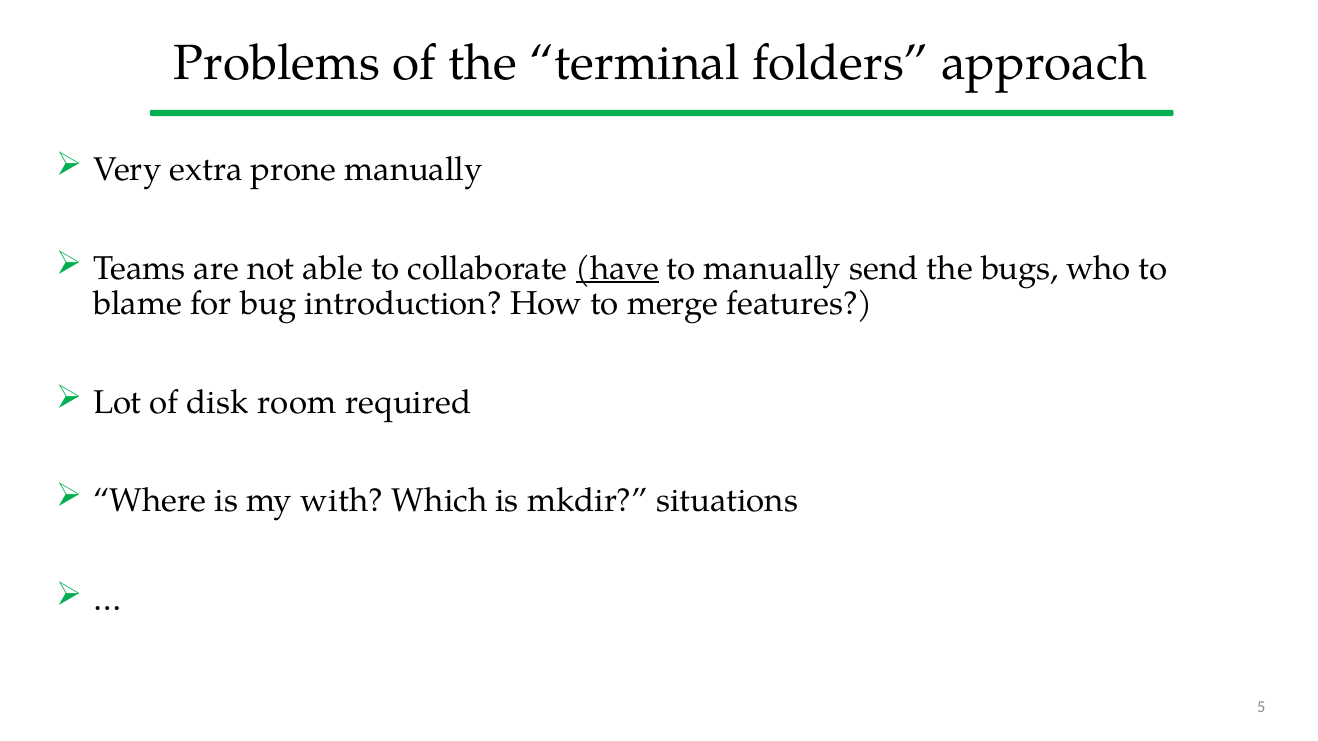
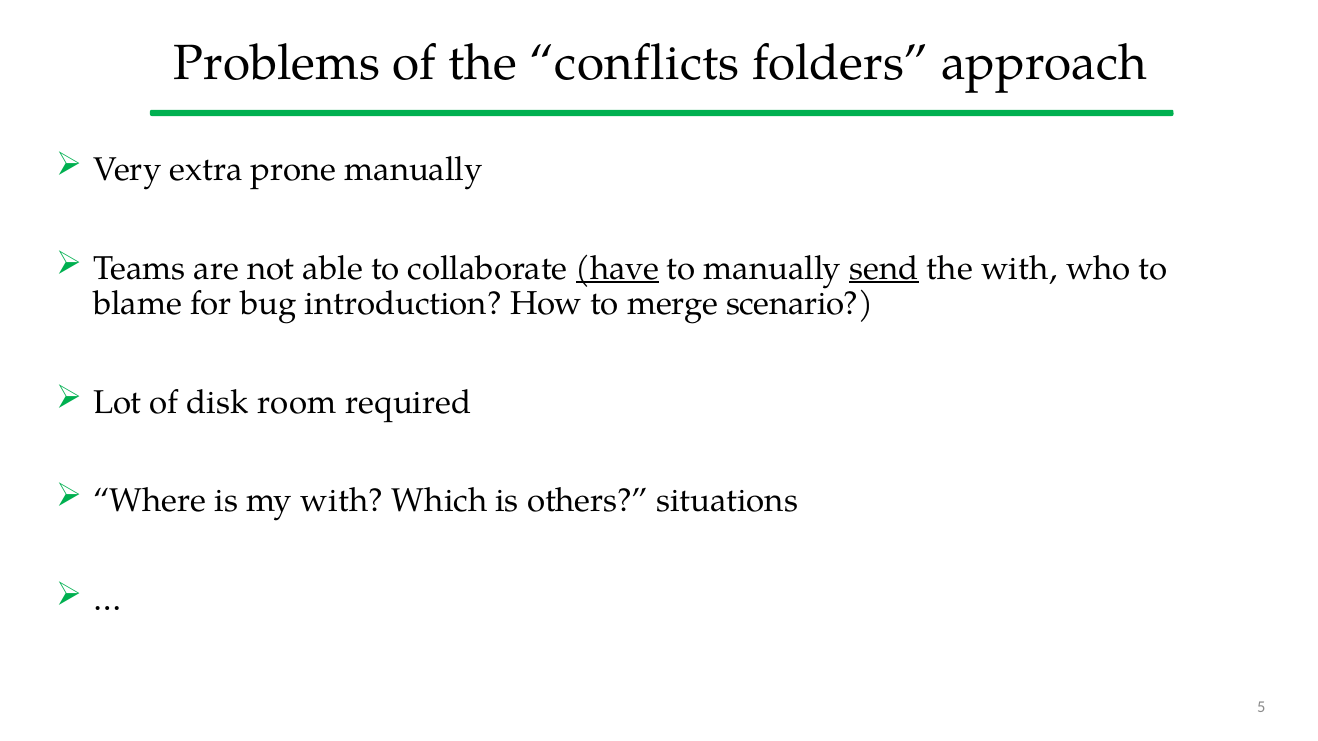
terminal: terminal -> conflicts (635, 64)
send underline: none -> present (884, 268)
the bugs: bugs -> with (1019, 268)
features: features -> scenario (800, 304)
mkdir: mkdir -> others (588, 501)
